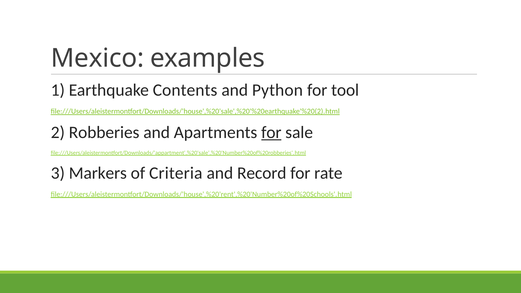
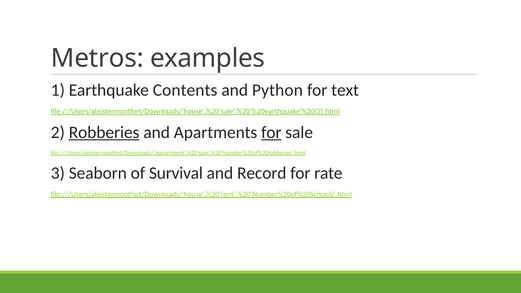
Mexico: Mexico -> Metros (97, 58)
tool: tool -> text (345, 90)
Robberies underline: none -> present (104, 132)
Markers: Markers -> Seaborn (98, 173)
Criteria: Criteria -> Survival (176, 173)
